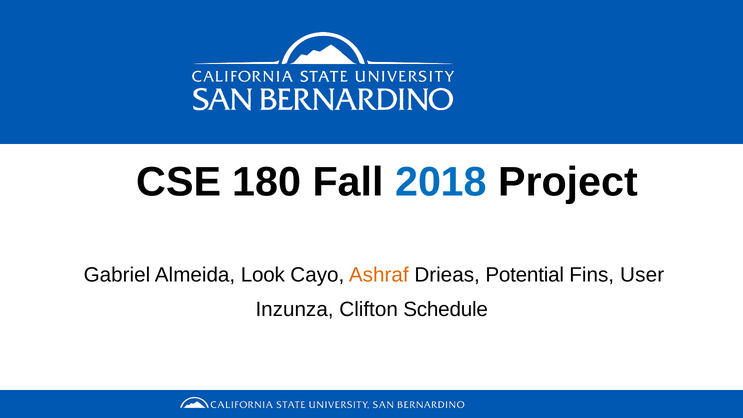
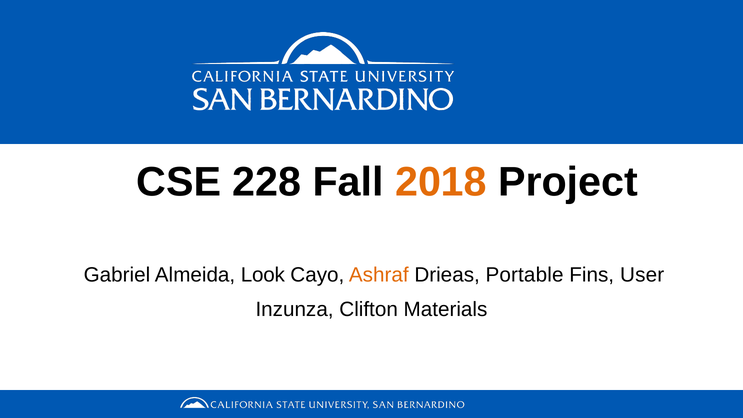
180: 180 -> 228 (267, 182)
2018 colour: blue -> orange (441, 182)
Potential: Potential -> Portable (525, 275)
Schedule: Schedule -> Materials (446, 310)
